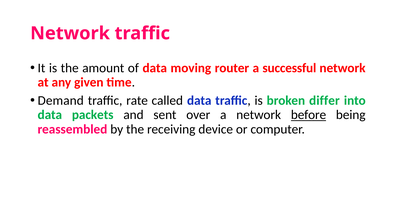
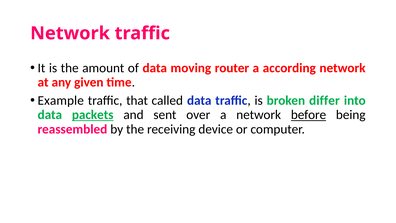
successful: successful -> according (289, 68)
Demand: Demand -> Example (61, 100)
rate: rate -> that (137, 100)
packets underline: none -> present (93, 115)
